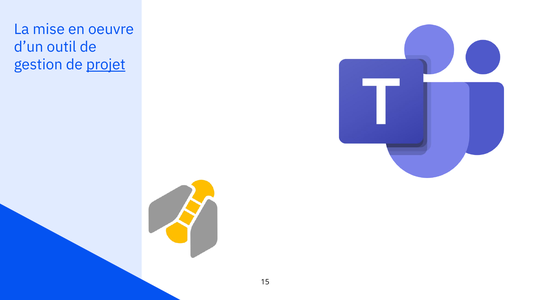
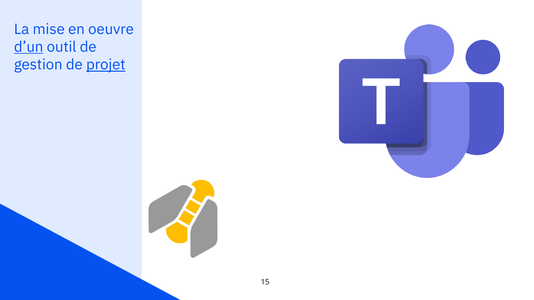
d’un underline: none -> present (29, 47)
